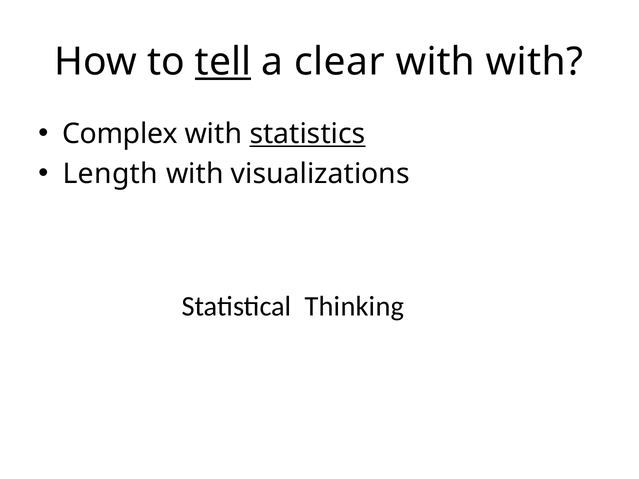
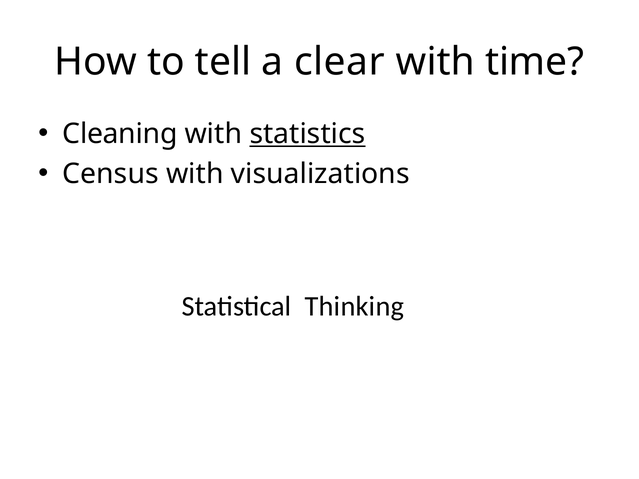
tell underline: present -> none (223, 62)
with with: with -> time (535, 62)
Complex: Complex -> Cleaning (120, 134)
Length: Length -> Census (111, 174)
